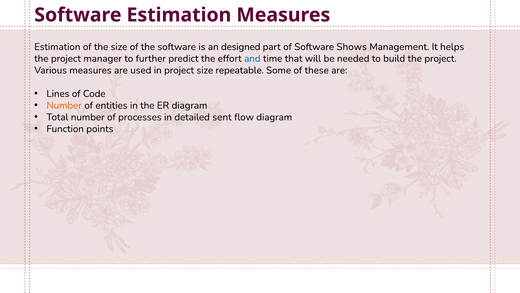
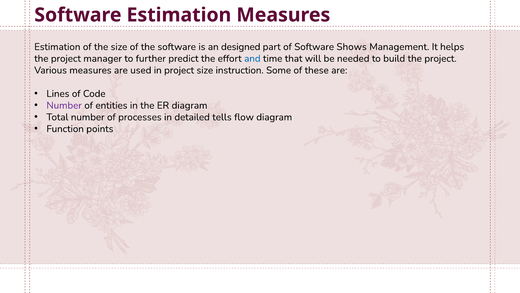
repeatable: repeatable -> instruction (240, 70)
Number colour: orange -> purple (64, 105)
sent: sent -> tells (222, 117)
